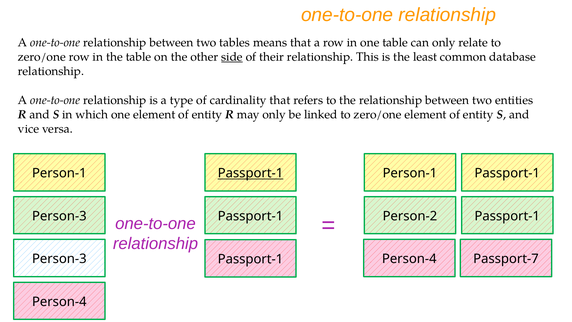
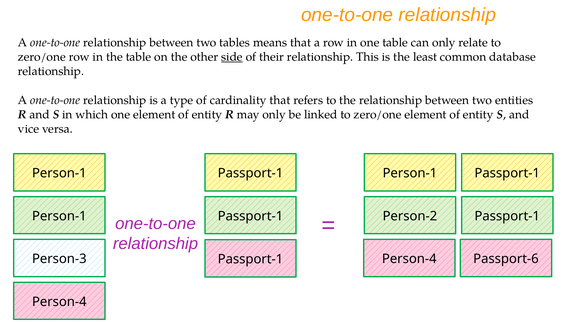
Passport-1 underline: present -> none (250, 173)
Person-3: Person-3 -> Person-1 (59, 216)
Passport-7: Passport-7 -> Passport-6 (506, 259)
